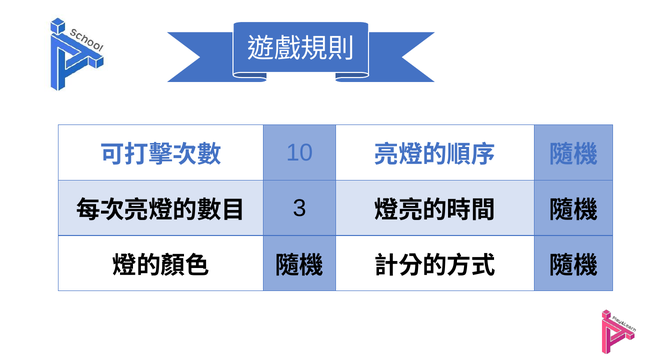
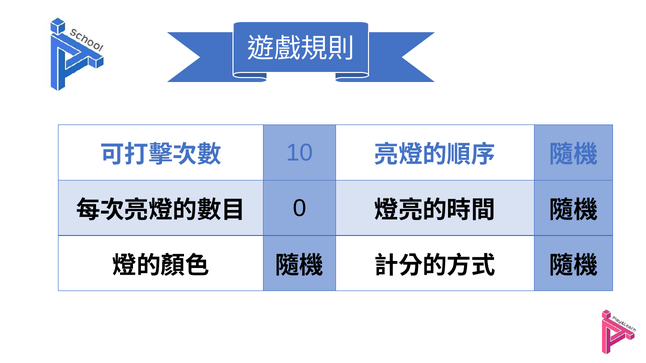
3: 3 -> 0 (300, 208)
